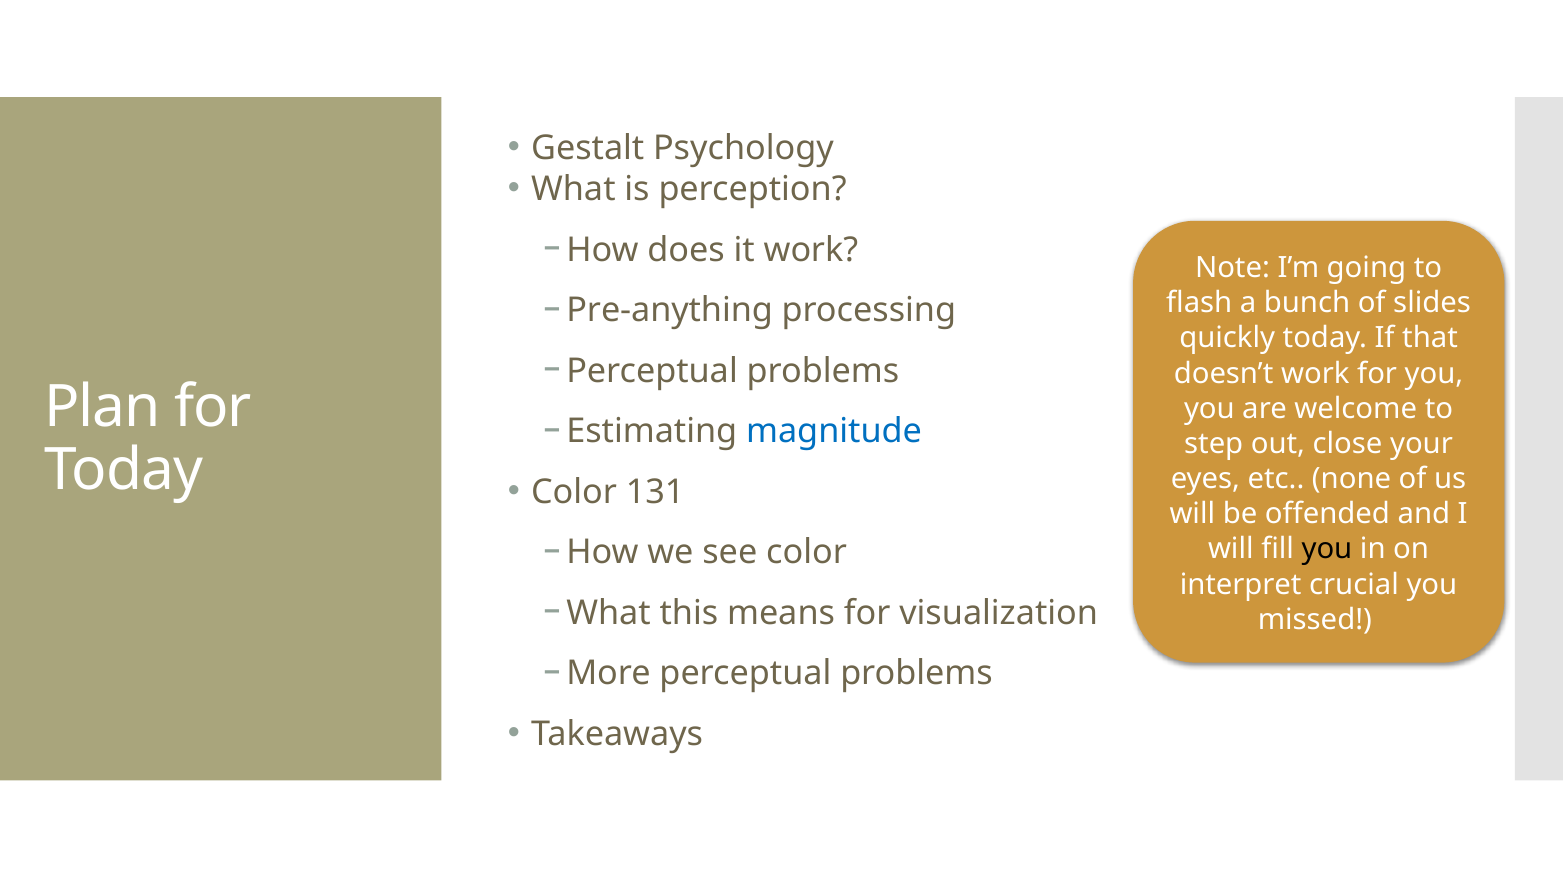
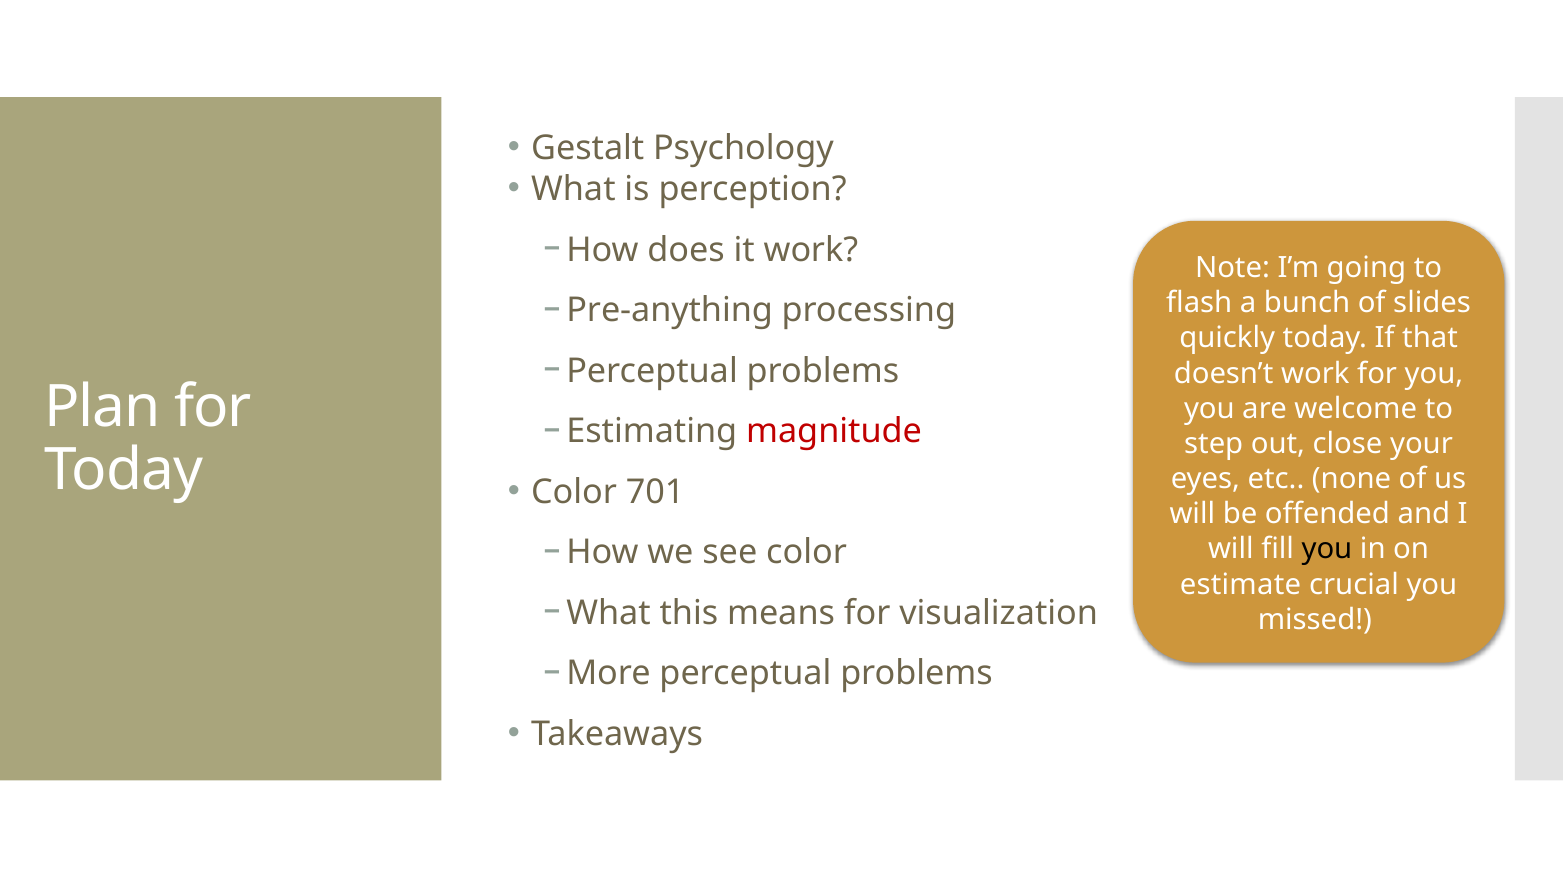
magnitude colour: blue -> red (834, 432)
131: 131 -> 701 (655, 492)
interpret: interpret -> estimate (1240, 584)
